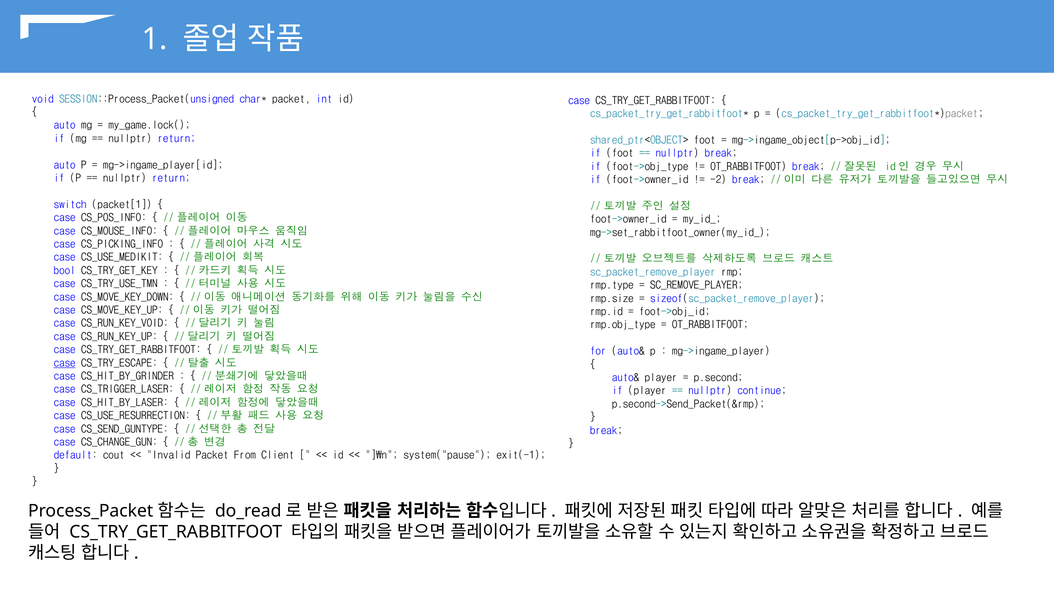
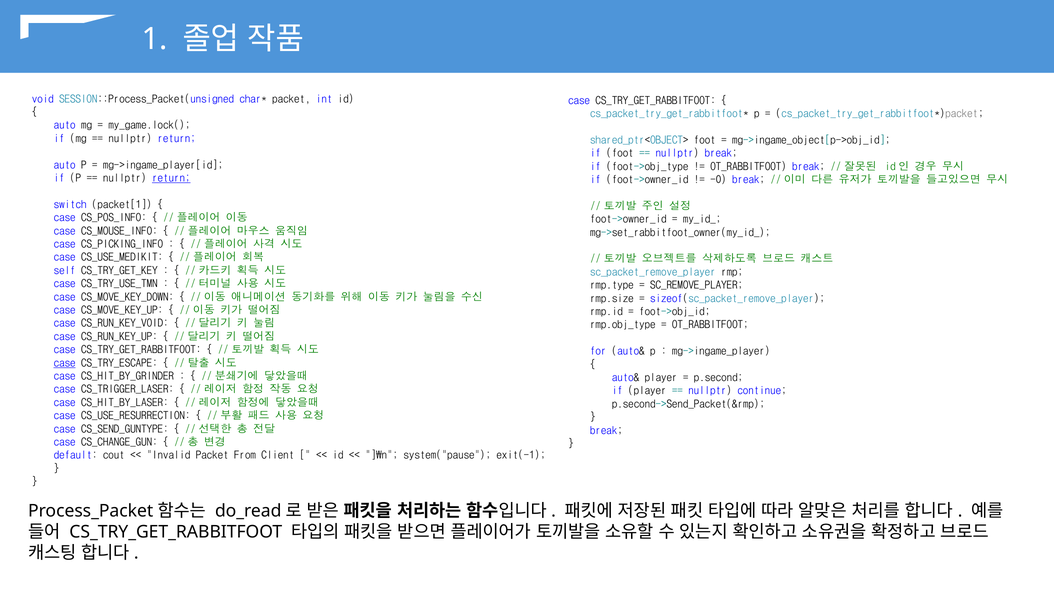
return underline: none -> present (171, 178)
-2: -2 -> -0 (718, 180)
bool: bool -> self (65, 270)
